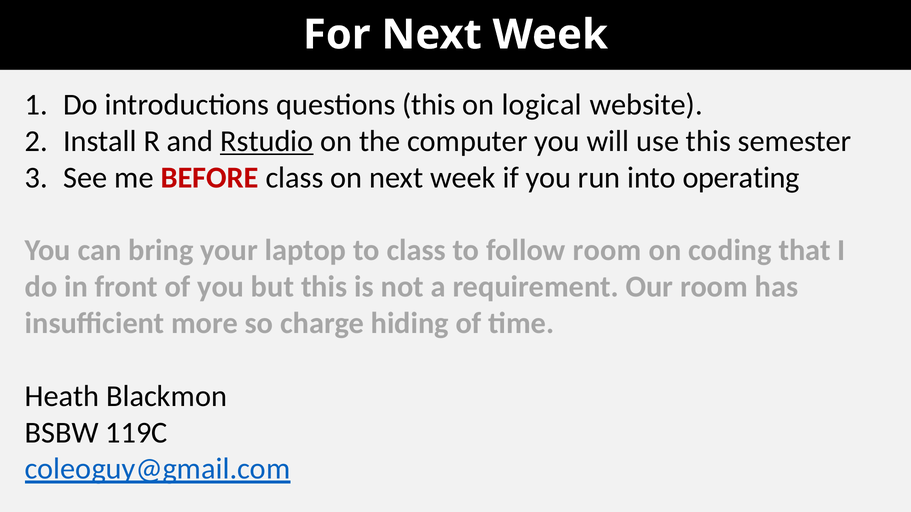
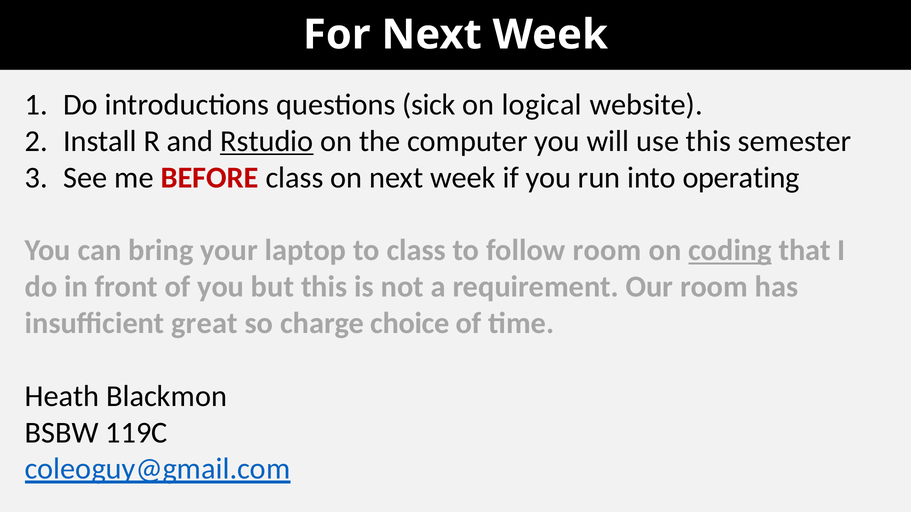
questions this: this -> sick (429, 105)
coding underline: none -> present (730, 251)
more: more -> great (205, 324)
hiding: hiding -> choice (410, 324)
